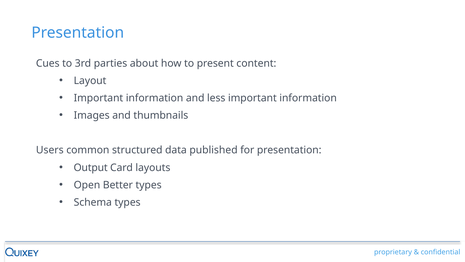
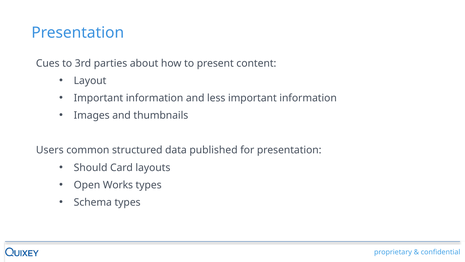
Output: Output -> Should (91, 167)
Better: Better -> Works (118, 185)
